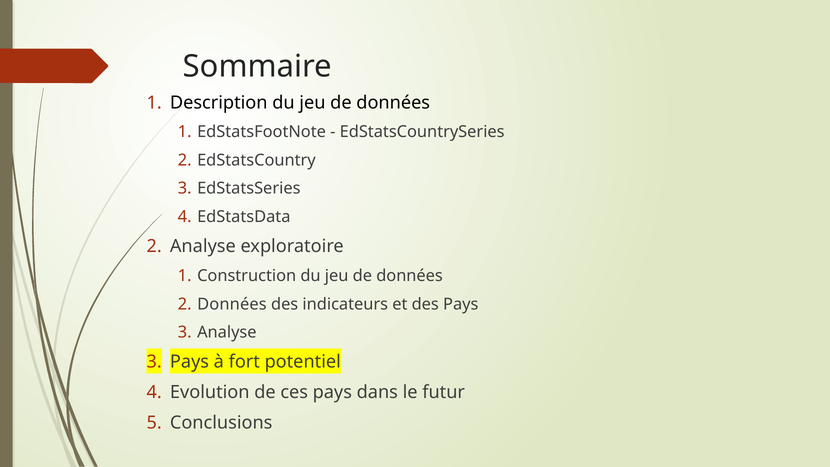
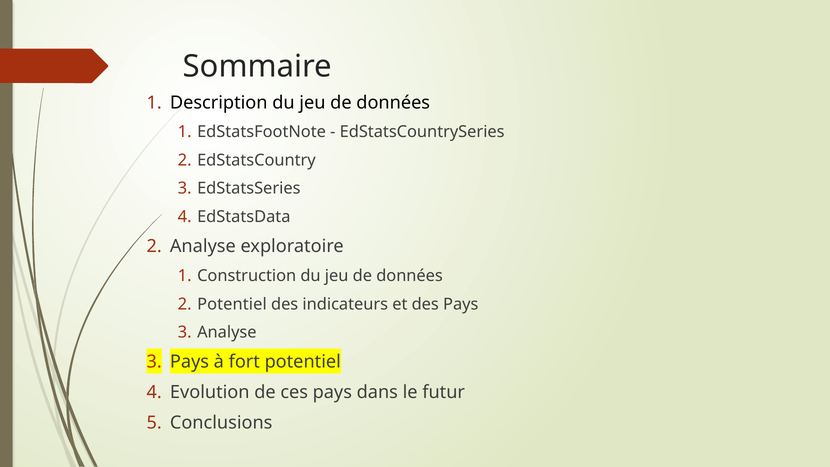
Données: Données -> Potentiel (232, 304)
